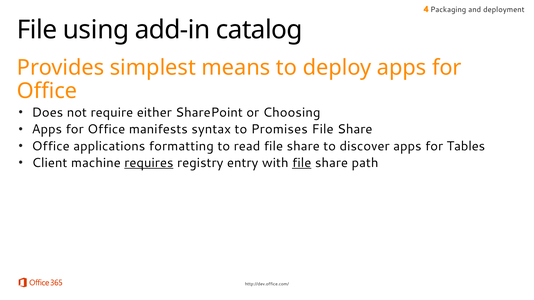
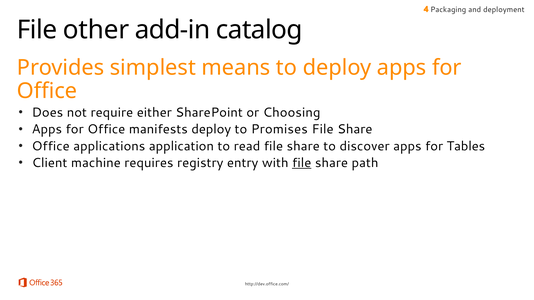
using: using -> other (96, 30)
manifests syntax: syntax -> deploy (211, 129)
formatting: formatting -> application (181, 146)
requires underline: present -> none (149, 163)
